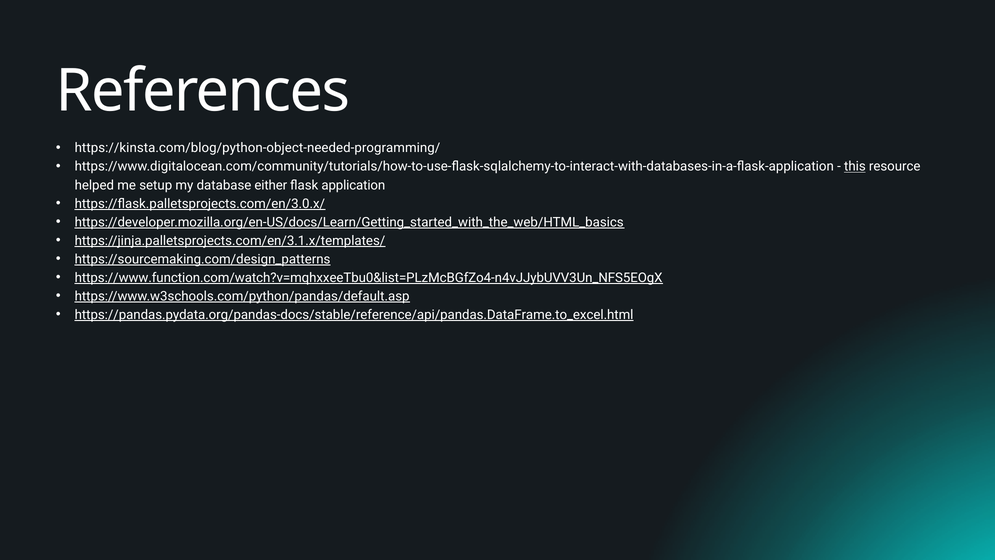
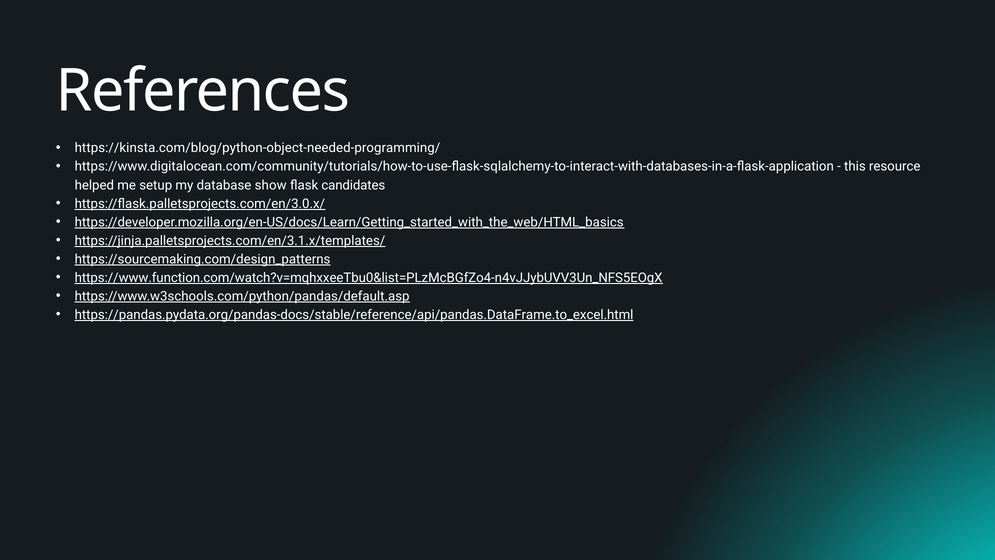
this underline: present -> none (855, 167)
either: either -> show (271, 185)
application: application -> candidates (353, 185)
